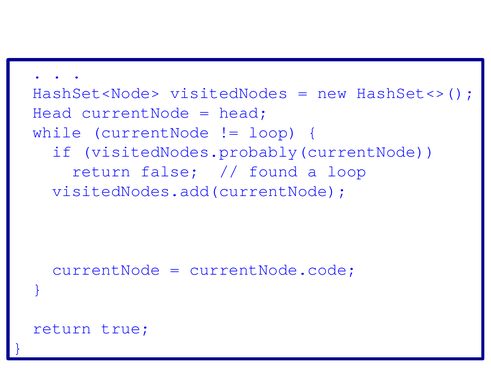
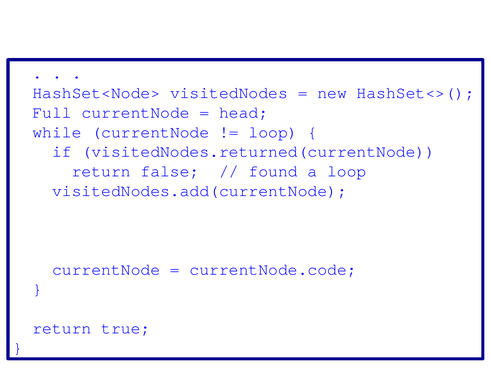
Head: Head -> Full (52, 112)
visitedNodes.probably(currentNode: visitedNodes.probably(currentNode -> visitedNodes.returned(currentNode (258, 152)
